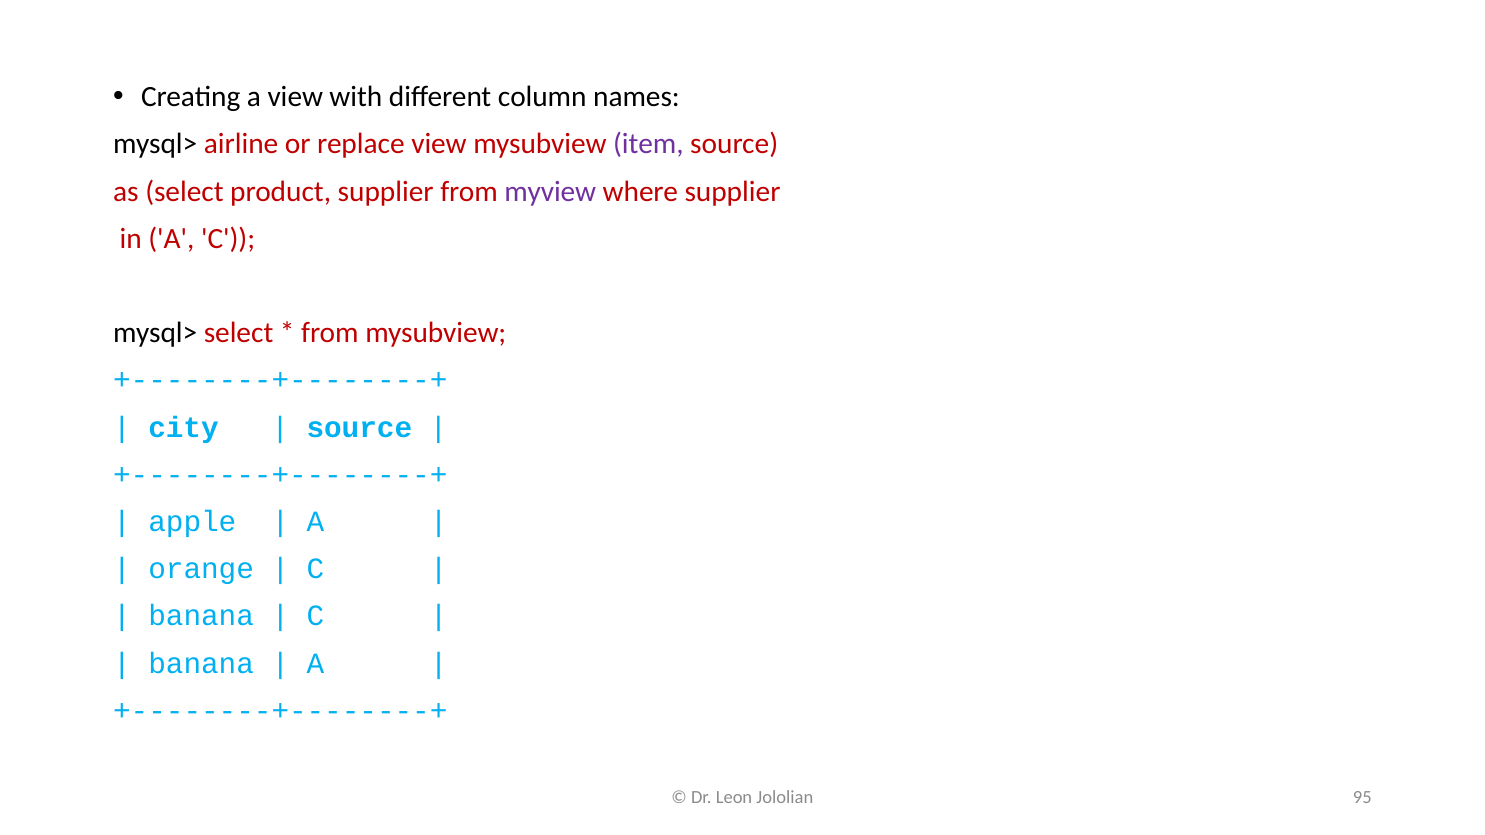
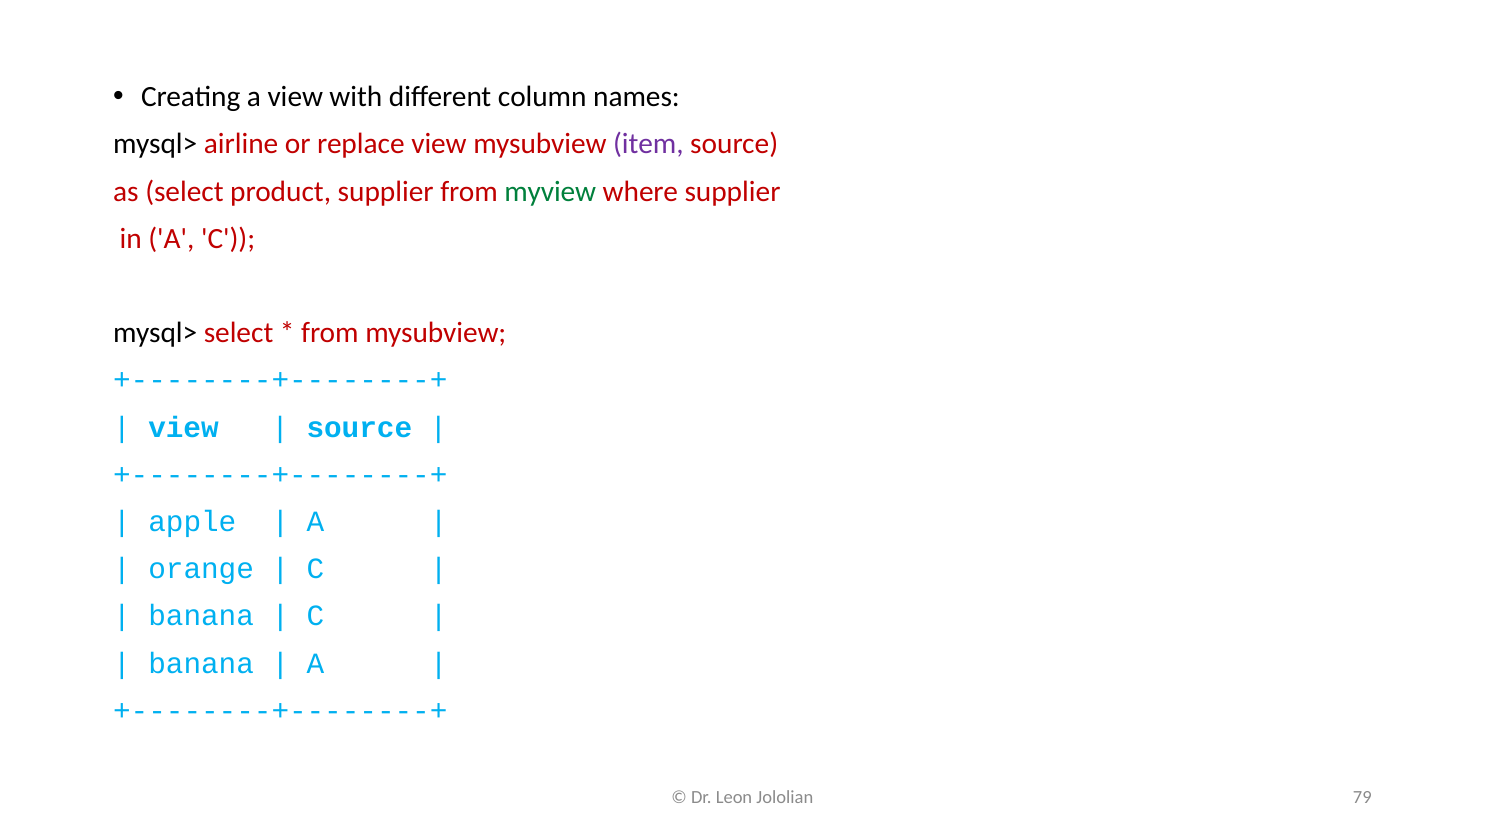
myview colour: purple -> green (550, 192)
city: city -> view (183, 428)
95: 95 -> 79 (1362, 798)
